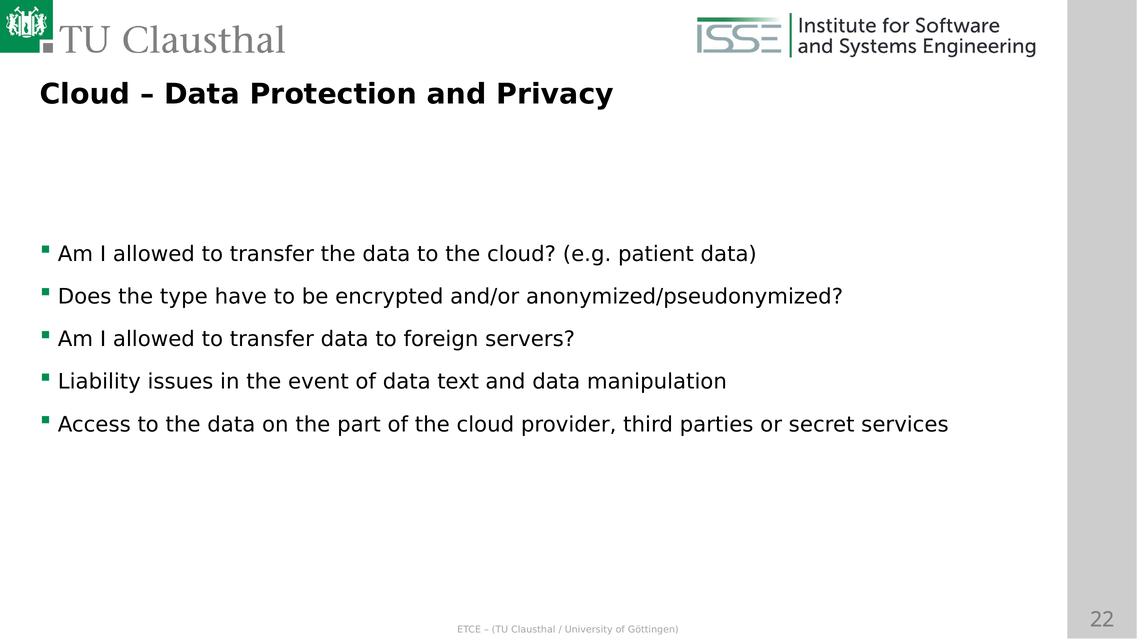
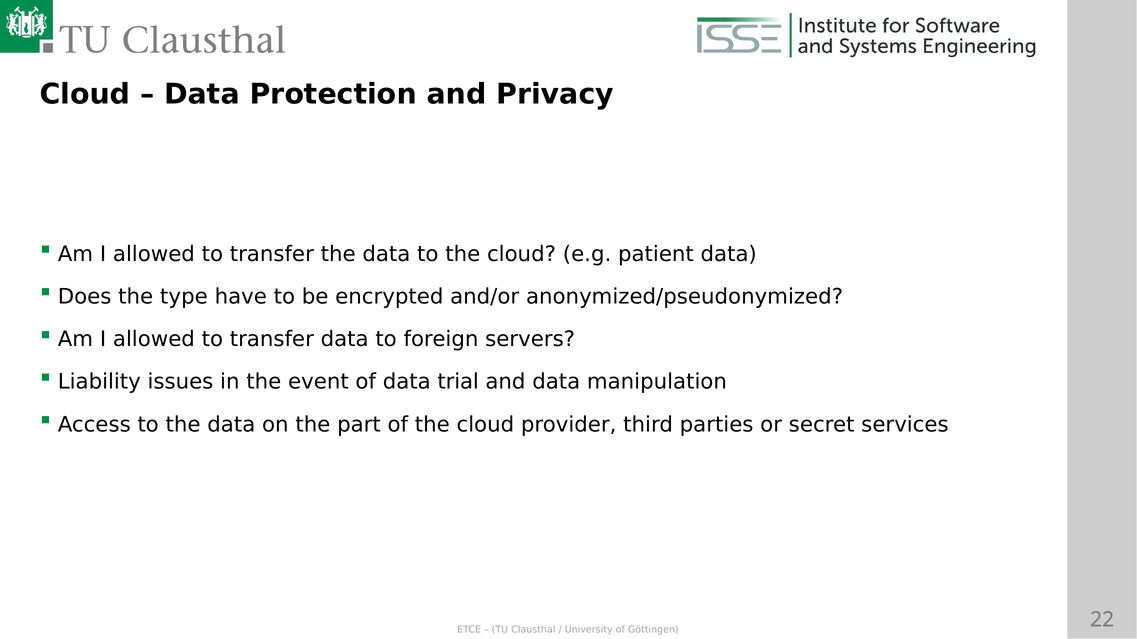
text: text -> trial (458, 382)
